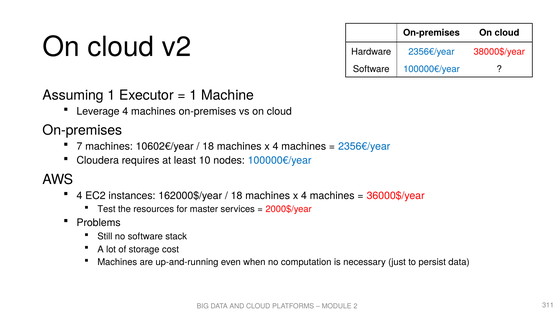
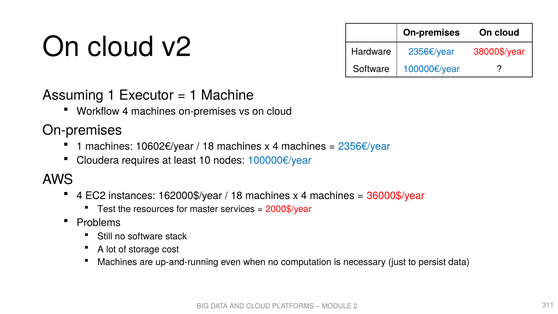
Leverage: Leverage -> Workflow (98, 111)
7: 7 -> 1 (79, 146)
